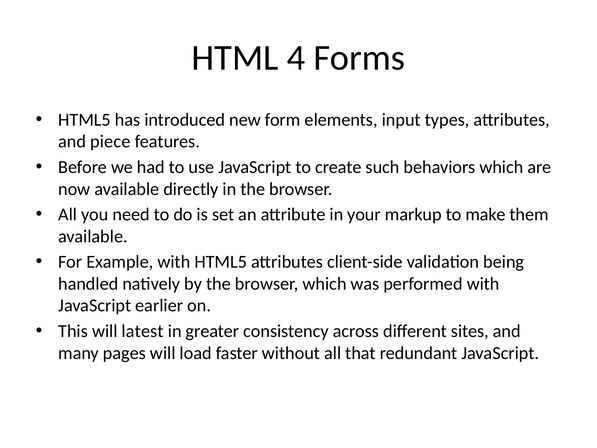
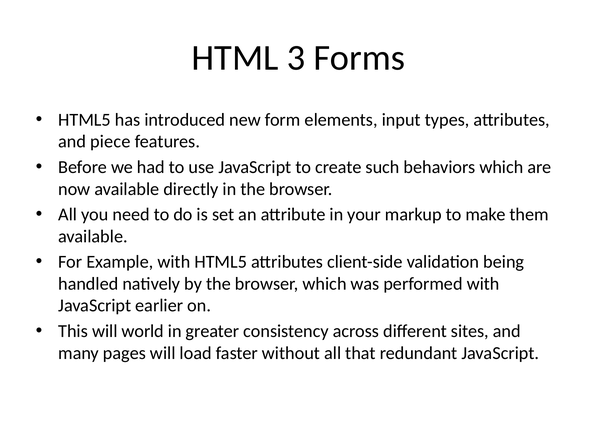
4: 4 -> 3 (296, 58)
latest: latest -> world (143, 331)
